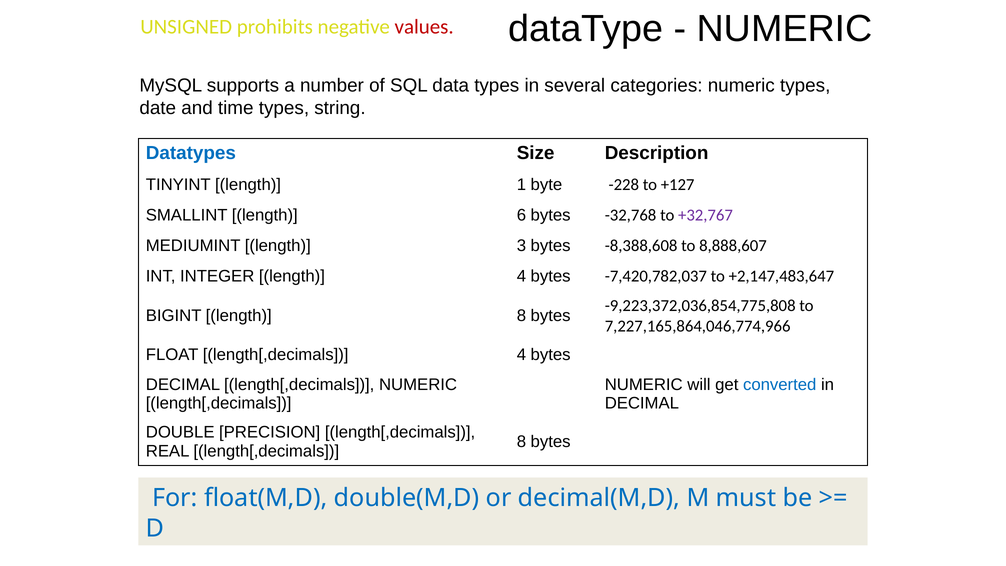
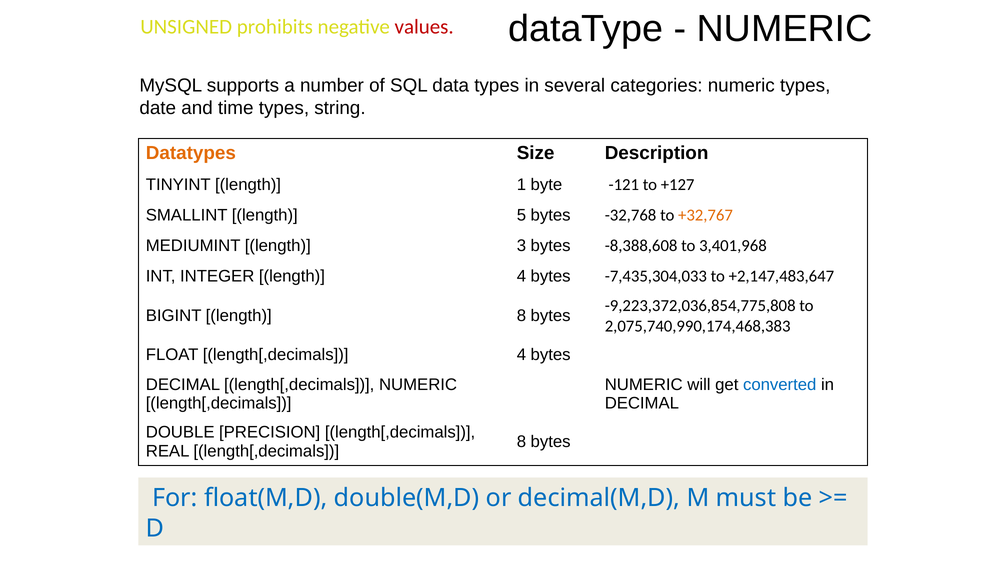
Datatypes colour: blue -> orange (191, 153)
-228: -228 -> -121 (624, 184)
6: 6 -> 5 (521, 215)
+32,767 colour: purple -> orange (705, 215)
8,888,607: 8,888,607 -> 3,401,968 (733, 246)
-7,420,782,037: -7,420,782,037 -> -7,435,304,033 (656, 276)
7,227,165,864,046,774,966: 7,227,165,864,046,774,966 -> 2,075,740,990,174,468,383 (698, 326)
